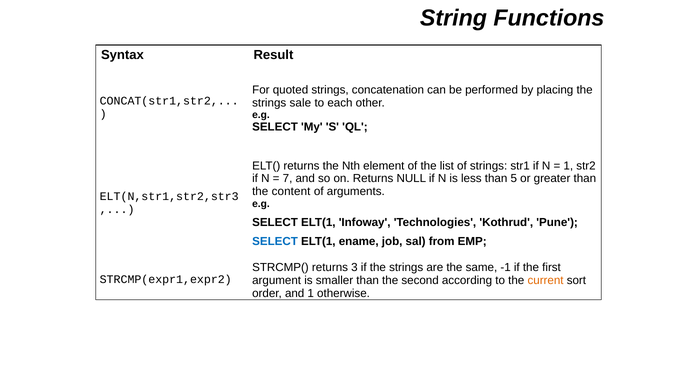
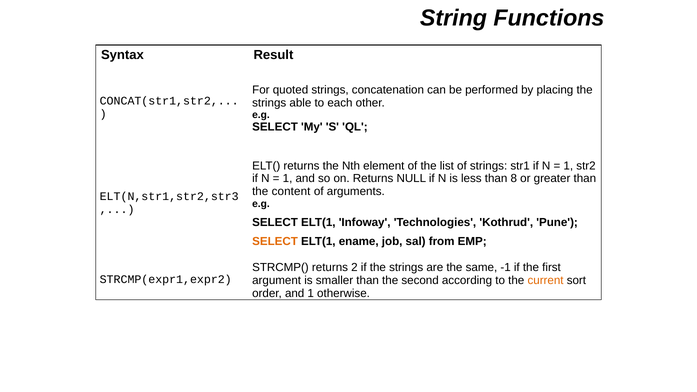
sale: sale -> able (300, 103)
7: 7 -> 1 (288, 179)
5: 5 -> 8 (514, 179)
SELECT colour: blue -> orange (275, 242)
3: 3 -> 2 (354, 268)
